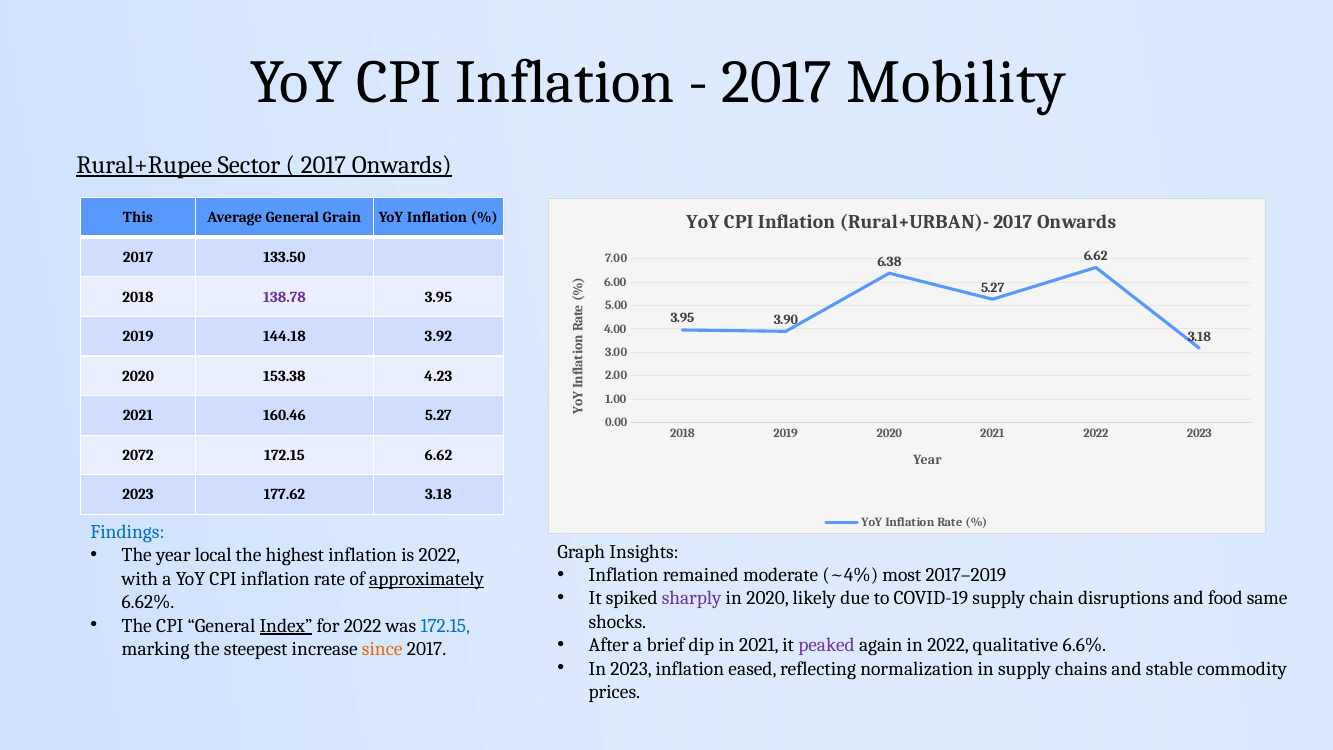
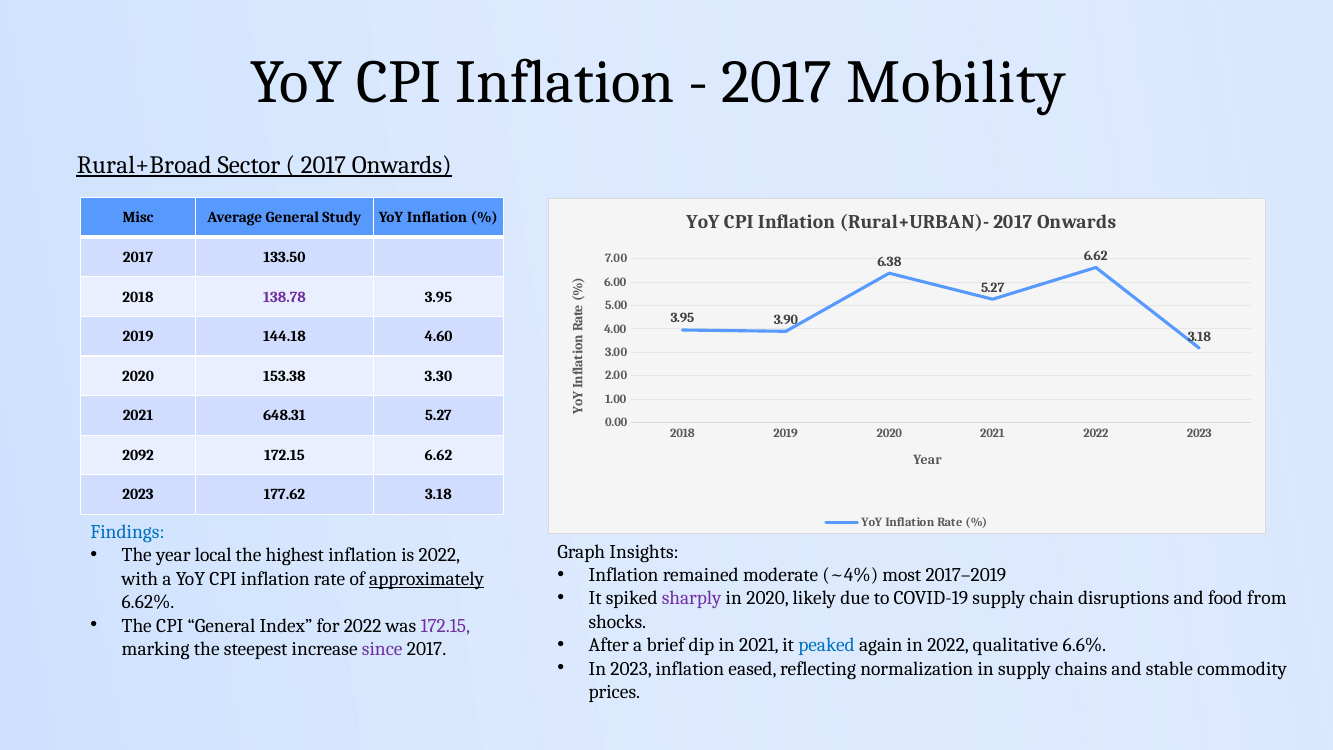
Rural+Rupee: Rural+Rupee -> Rural+Broad (144, 165)
This: This -> Misc (138, 218)
Grain: Grain -> Study (342, 218)
3.92: 3.92 -> 4.60 (439, 336)
4.23: 4.23 -> 3.30 (438, 376)
160.46: 160.46 -> 648.31 (284, 416)
2072: 2072 -> 2092 (138, 455)
same: same -> from (1267, 598)
Index underline: present -> none (286, 625)
172.15 colour: blue -> purple (445, 625)
peaked colour: purple -> blue (827, 645)
since colour: orange -> purple (382, 649)
